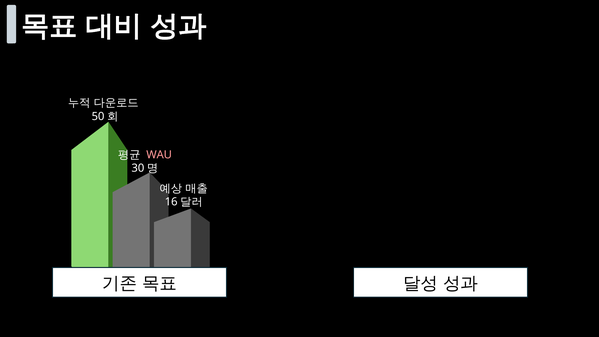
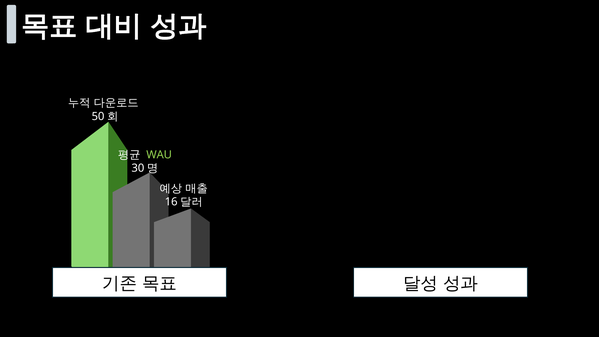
WAU colour: pink -> light green (159, 155)
